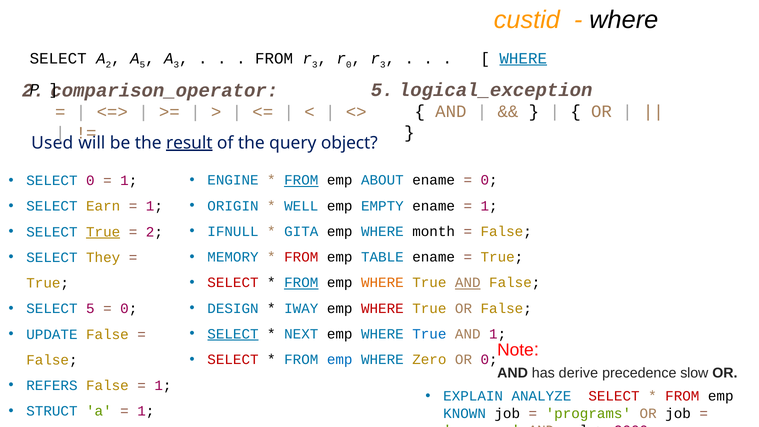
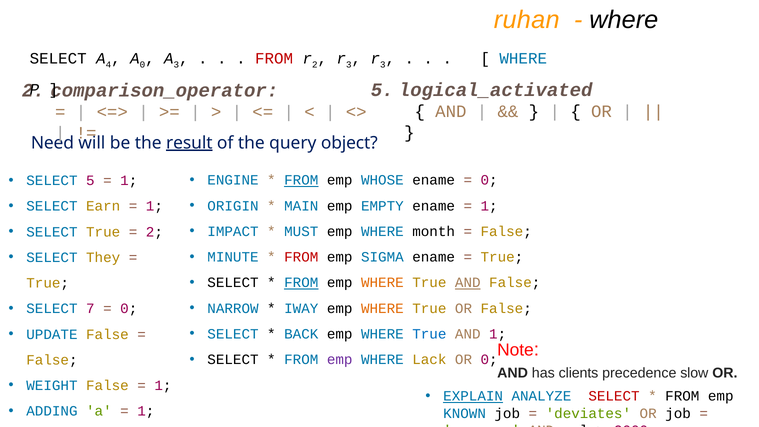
custid: custid -> ruhan (527, 20)
A 2: 2 -> 4 (108, 64)
A 5: 5 -> 0 (142, 64)
FROM colour: black -> red (274, 58)
3: 3 -> 2 (315, 64)
0: 0 -> 3 (349, 64)
WHERE underline: present -> none (523, 58)
logical_exception: logical_exception -> logical_activated (496, 90)
Used: Used -> Need (52, 143)
ABOUT: ABOUT -> WHOSE (382, 180)
SELECT 0: 0 -> 5 (90, 181)
WELL: WELL -> MAIN (301, 206)
IFNULL: IFNULL -> IMPACT (233, 231)
GITA: GITA -> MUST (301, 231)
True underline: present -> none (103, 232)
MEMORY: MEMORY -> MINUTE (233, 257)
TABLE: TABLE -> SIGMA (382, 257)
SELECT colour: red -> black (233, 283)
DESIGN: DESIGN -> NARROW (233, 308)
WHERE colour: red -> orange (382, 308)
SELECT 5: 5 -> 7 (90, 309)
SELECT underline: present -> none (233, 334)
NEXT: NEXT -> BACK (301, 334)
SELECT colour: red -> black (233, 360)
emp colour: blue -> purple (340, 360)
Zero: Zero -> Lack (429, 360)
derive: derive -> clients (579, 373)
REFERS: REFERS -> WEIGHT (52, 385)
EXPLAIN underline: none -> present (473, 396)
FROM colour: red -> black (682, 396)
STRUCT: STRUCT -> ADDING (52, 411)
programs: programs -> deviates (588, 413)
